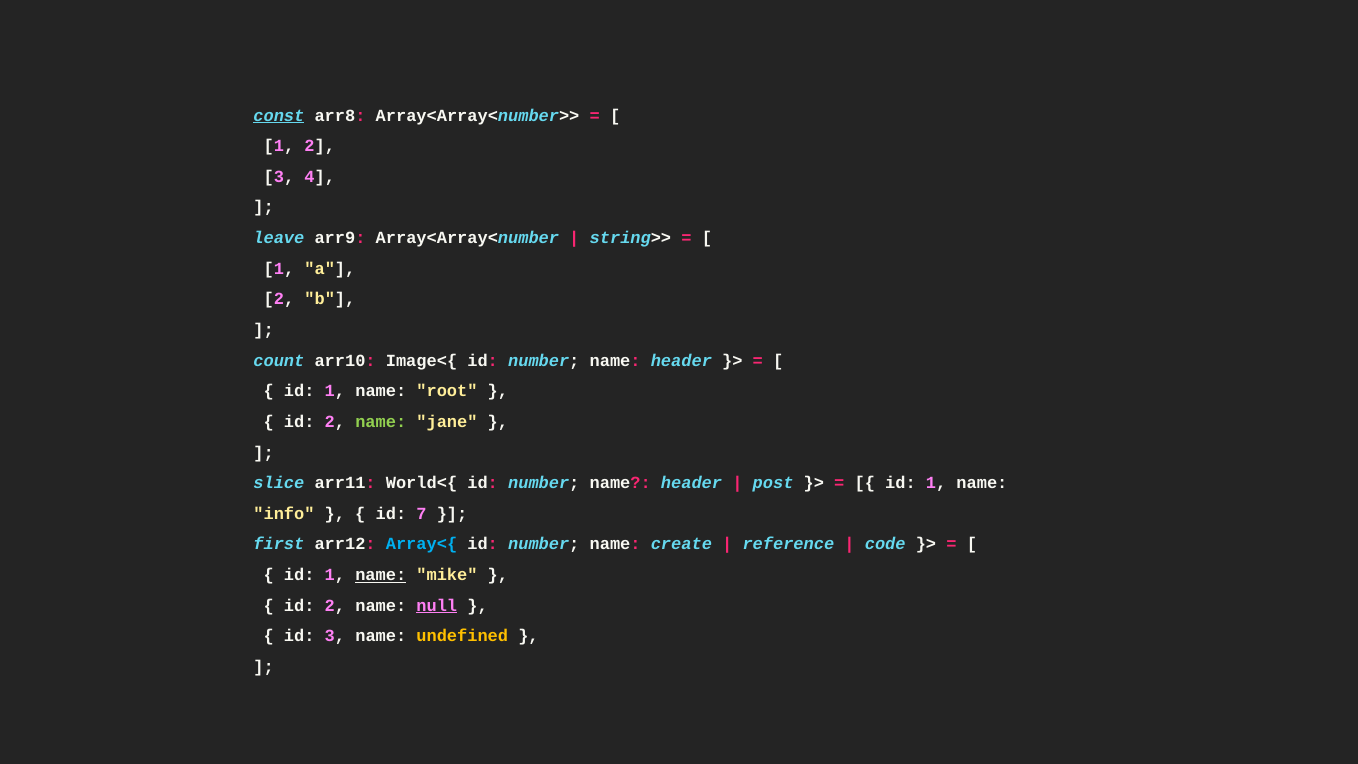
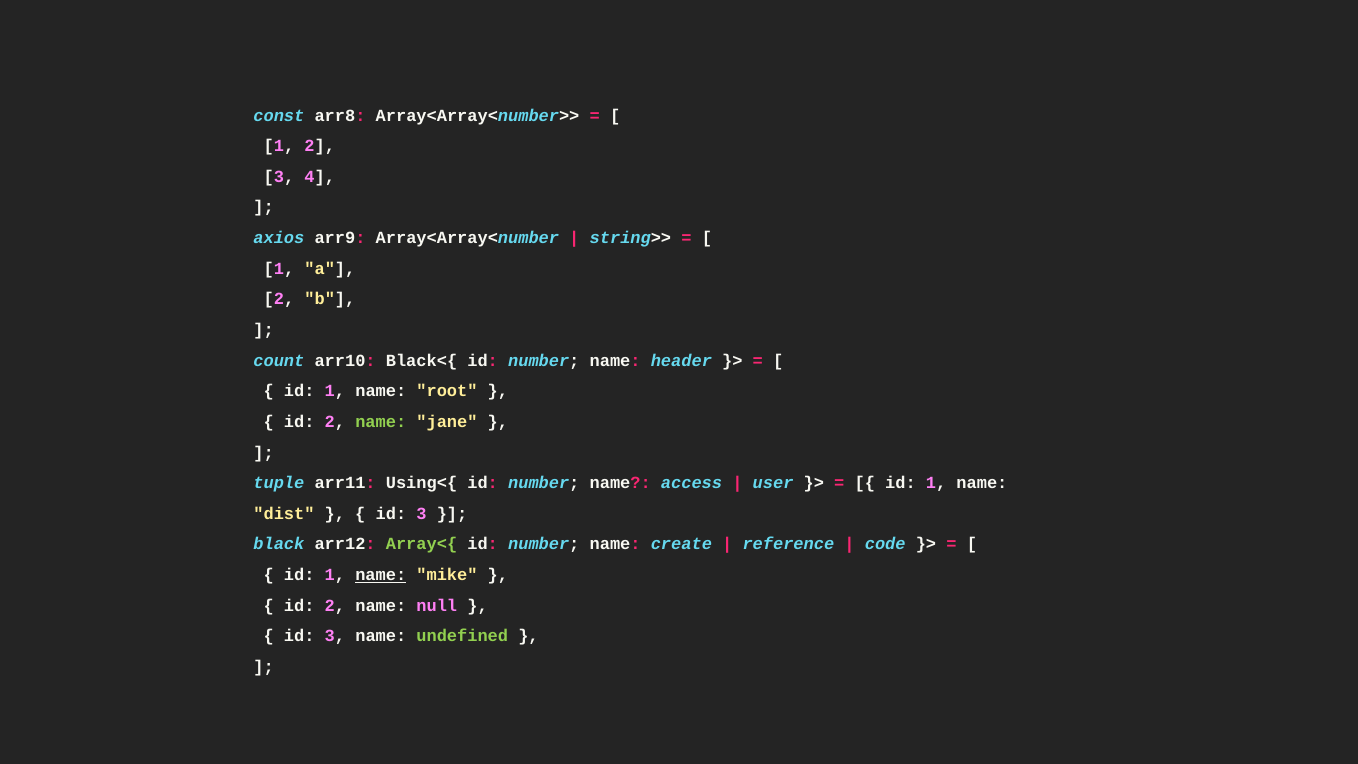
const underline: present -> none (279, 115)
leave: leave -> axios (279, 238)
Image<{: Image<{ -> Black<{ (422, 360)
slice: slice -> tuple (279, 483)
World<{: World<{ -> Using<{ (422, 483)
header: header -> access (692, 483)
post: post -> user (773, 483)
info: info -> dist (284, 514)
7: 7 -> 3 (421, 514)
first: first -> black (279, 544)
Array<{ colour: light blue -> light green (422, 544)
null underline: present -> none (437, 606)
undefined colour: yellow -> light green (462, 636)
